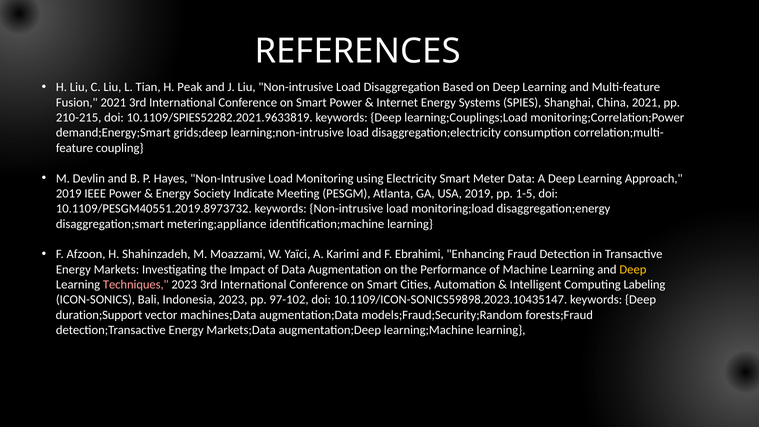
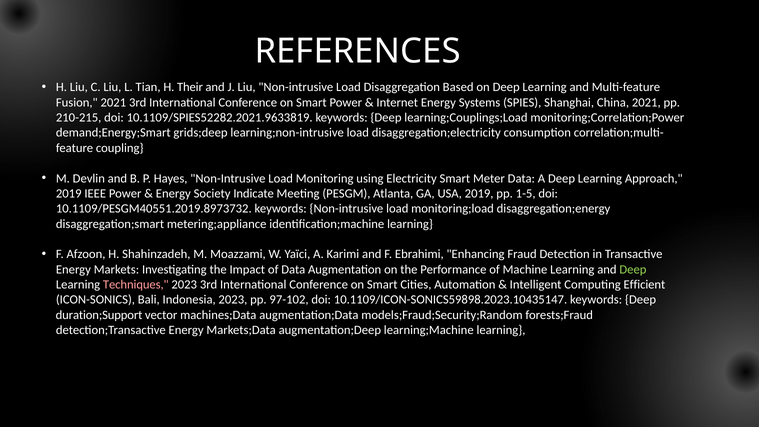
Peak: Peak -> Their (190, 87)
Deep colour: yellow -> light green (633, 269)
Labeling: Labeling -> Efficient (644, 285)
